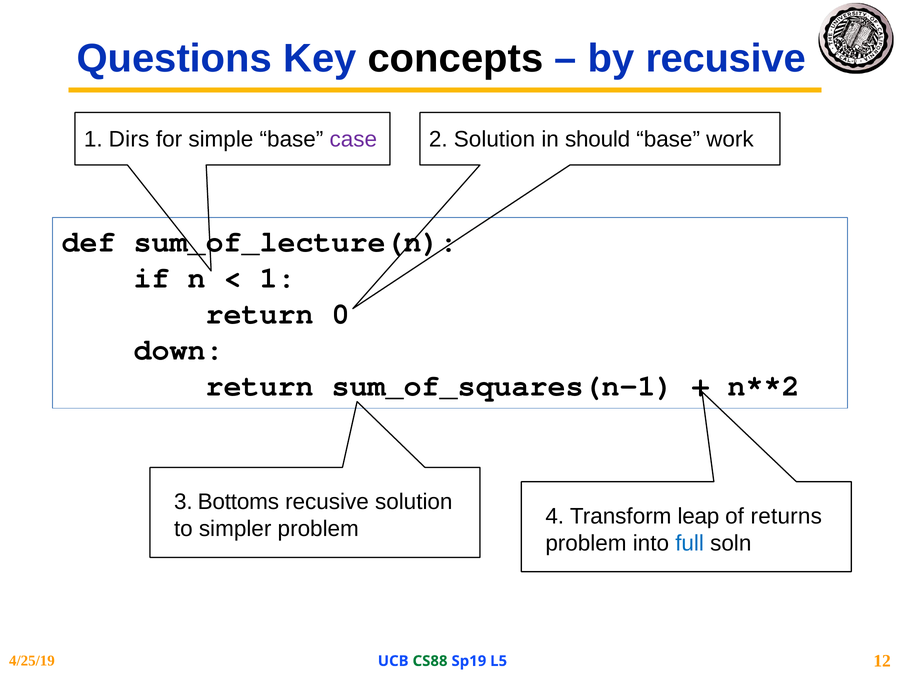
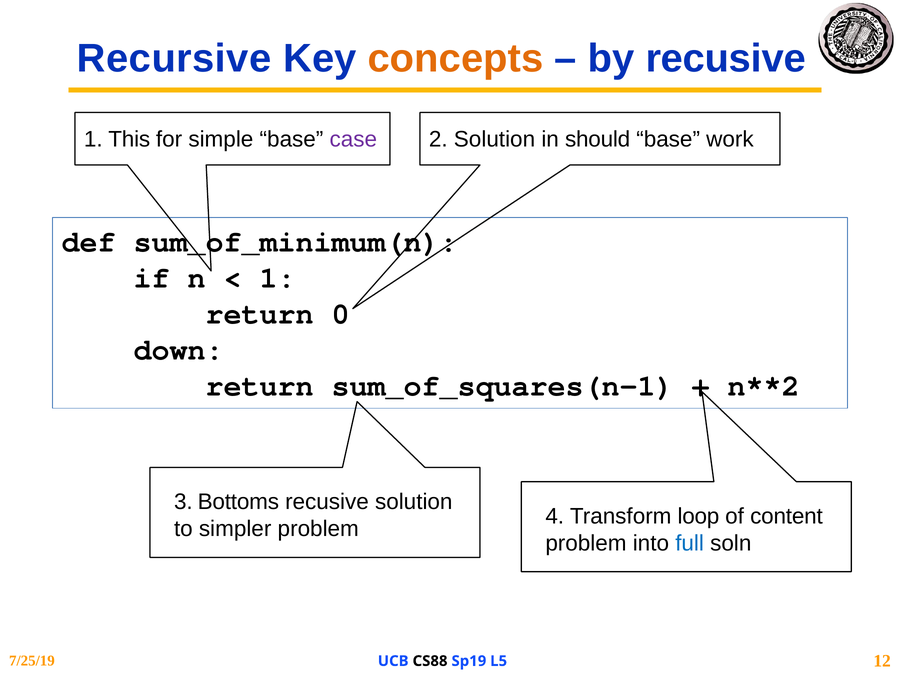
Questions: Questions -> Recursive (174, 58)
concepts colour: black -> orange (456, 58)
Dirs: Dirs -> This (129, 140)
sum_of_lecture(n: sum_of_lecture(n -> sum_of_minimum(n (296, 242)
leap: leap -> loop (698, 516)
returns: returns -> content (786, 516)
4/25/19: 4/25/19 -> 7/25/19 (32, 661)
CS88 colour: green -> black (430, 661)
